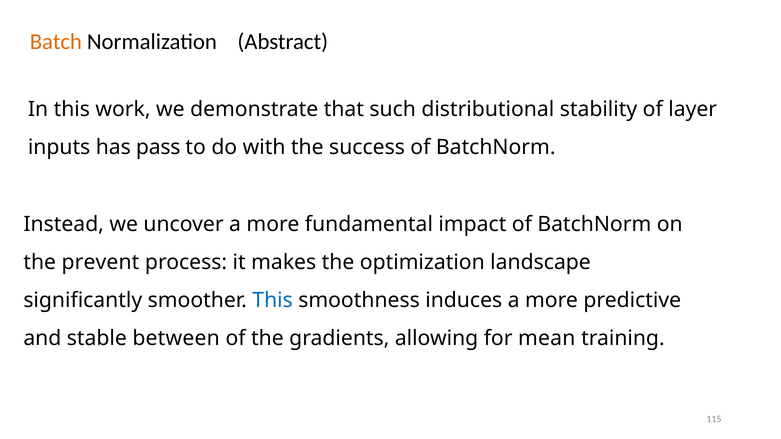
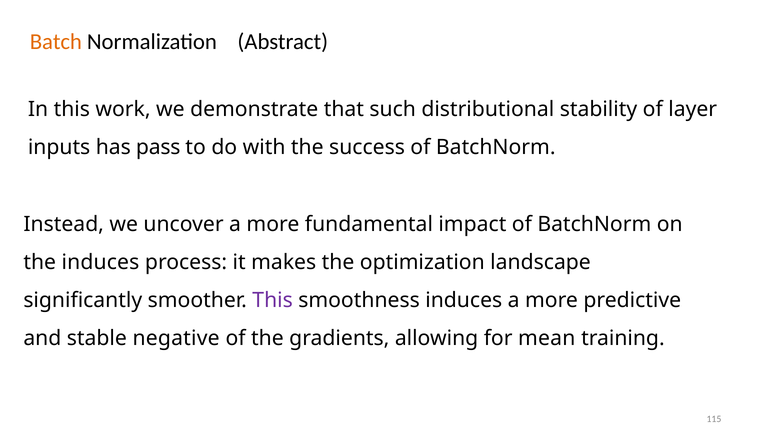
the prevent: prevent -> induces (100, 262)
This colour: blue -> purple (273, 300)
between: between -> negative (176, 339)
